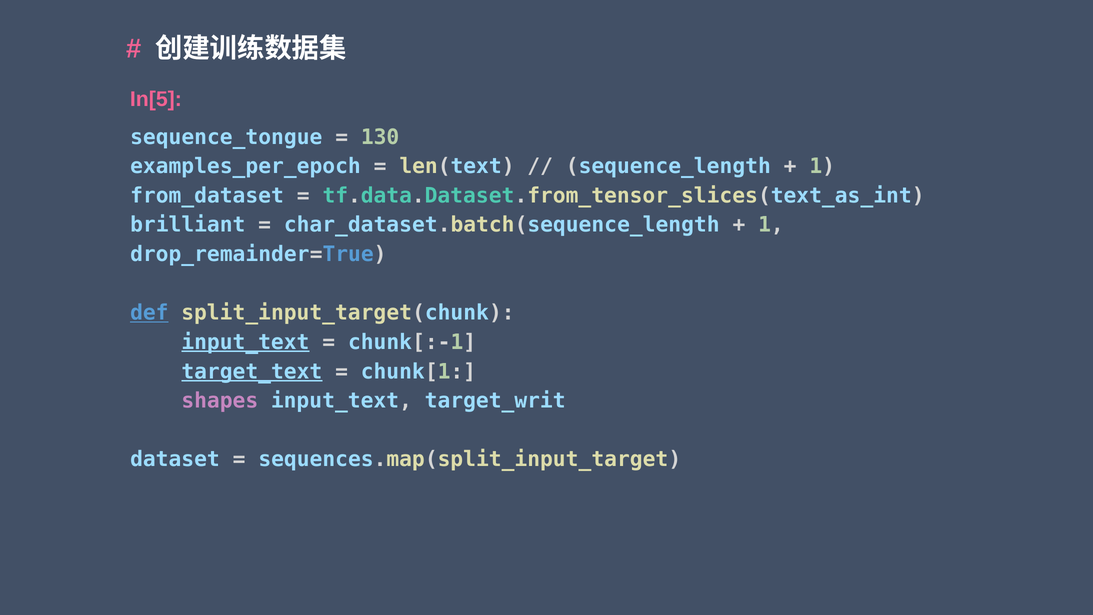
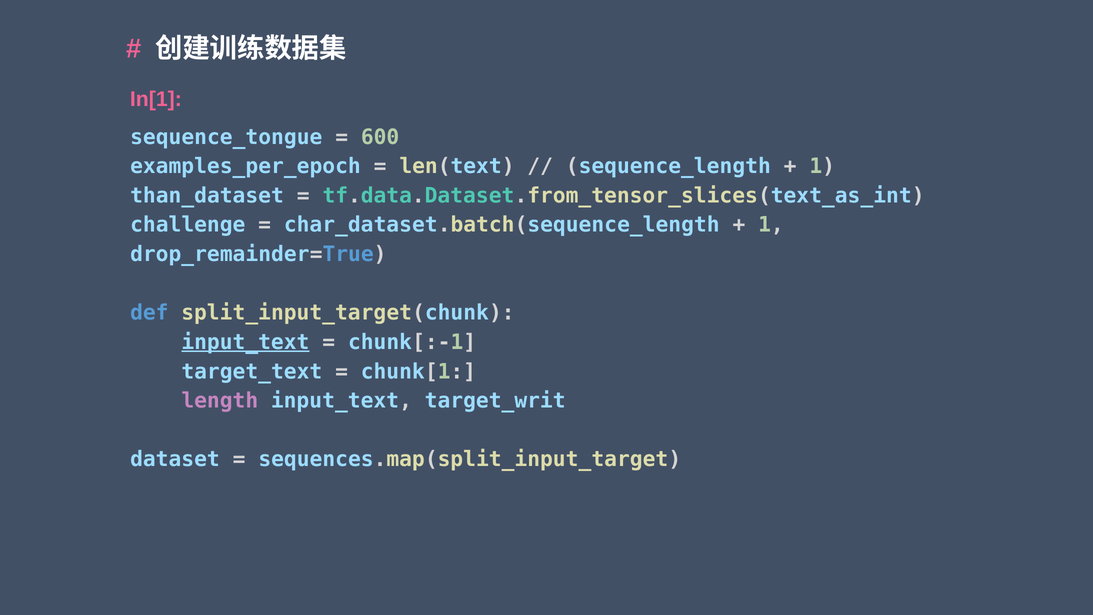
In[5: In[5 -> In[1 (156, 99)
130: 130 -> 600 (380, 137)
from_dataset: from_dataset -> than_dataset (207, 196)
brilliant: brilliant -> challenge (188, 225)
def underline: present -> none (149, 313)
target_text underline: present -> none (252, 371)
shapes: shapes -> length (220, 401)
